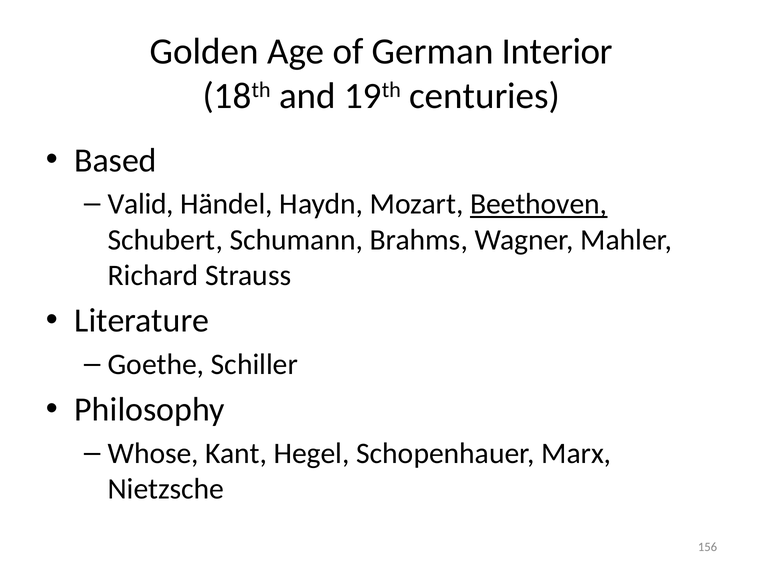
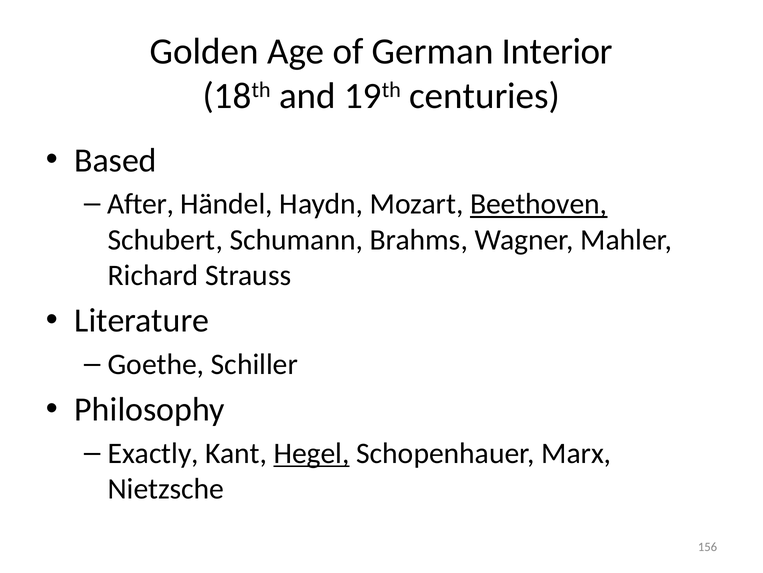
Valid: Valid -> After (141, 204)
Whose: Whose -> Exactly (153, 453)
Hegel underline: none -> present (312, 453)
